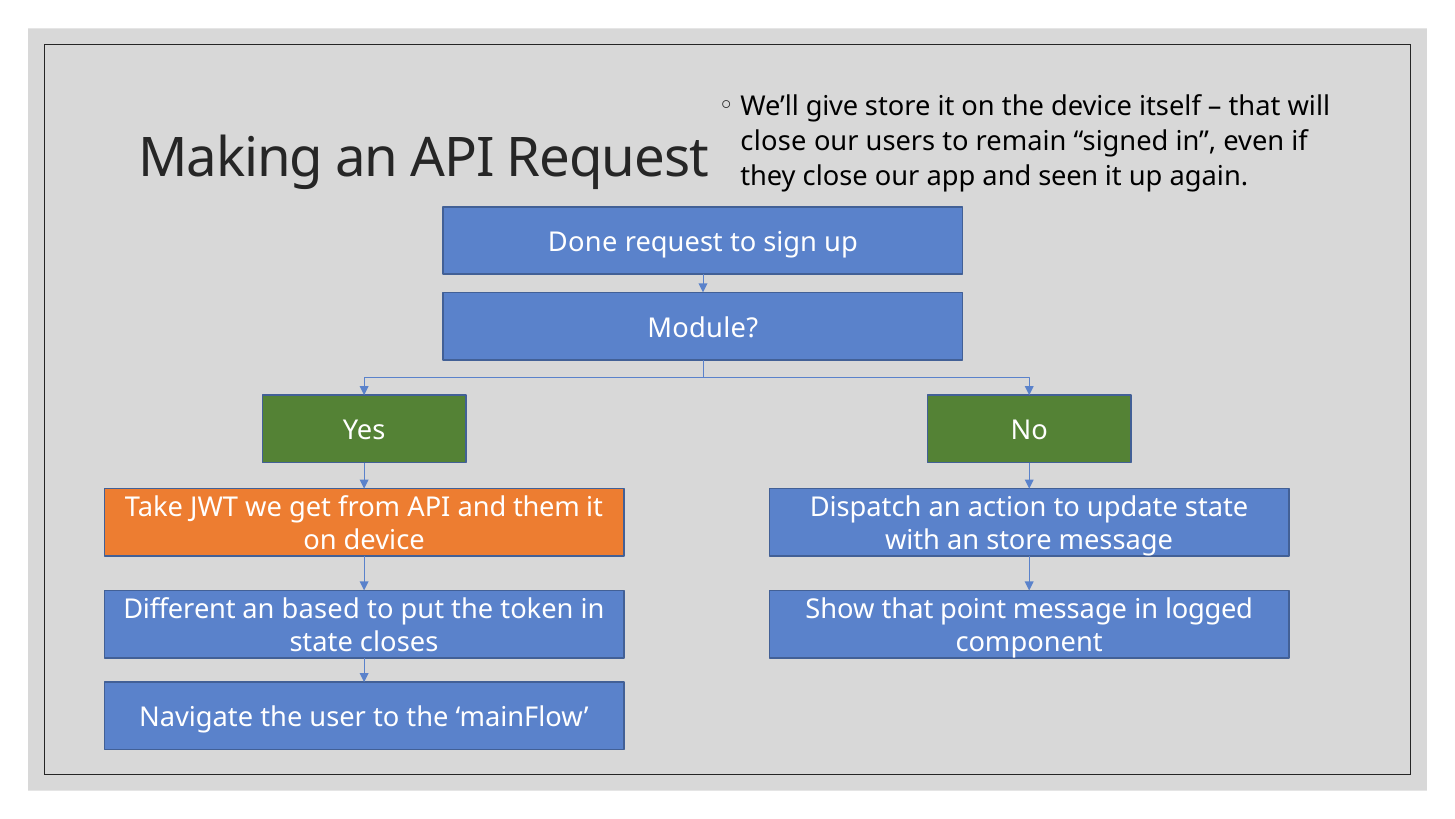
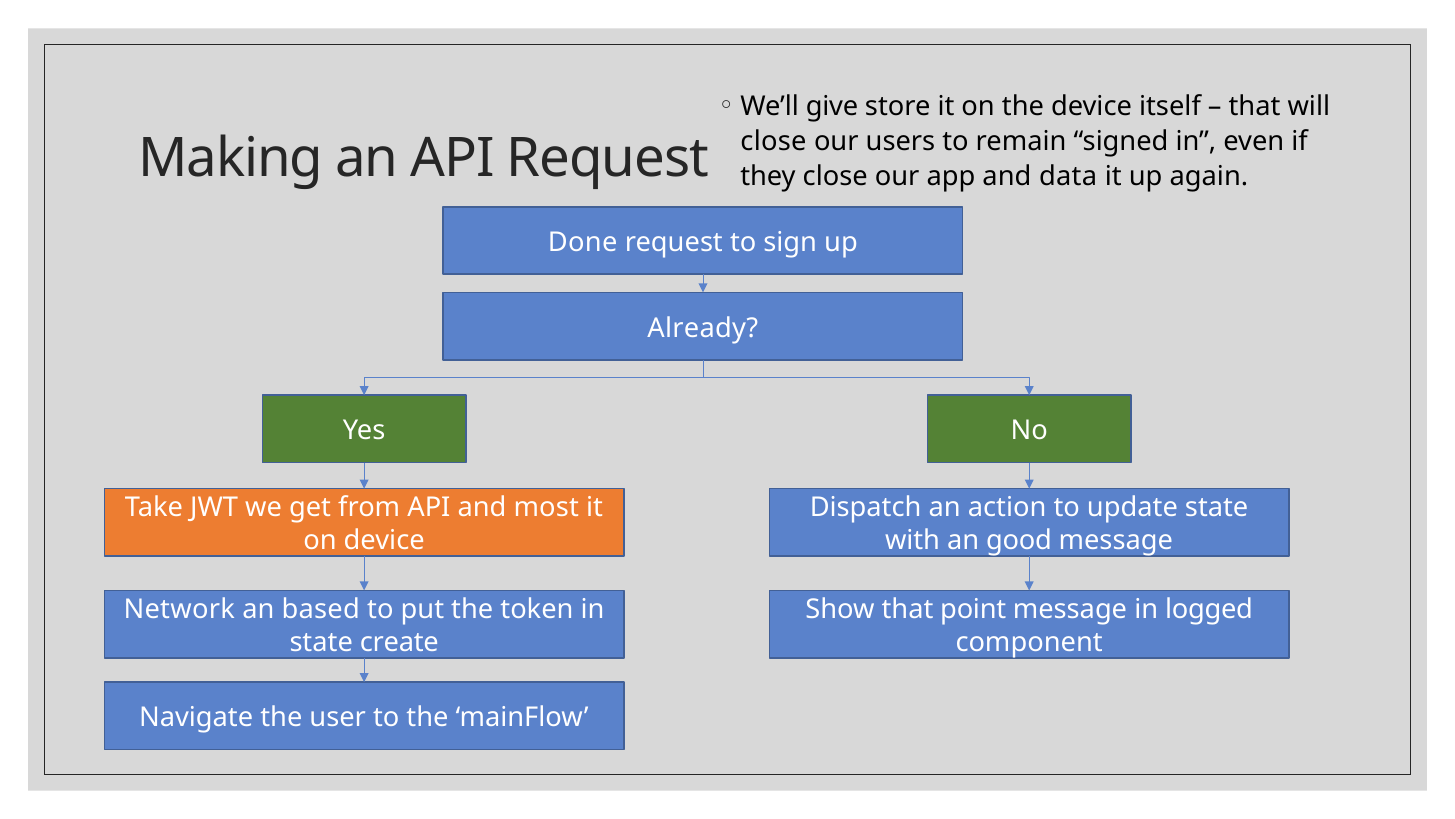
seen: seen -> data (1068, 177)
Module: Module -> Already (703, 328)
them: them -> most (546, 507)
an store: store -> good (1019, 540)
Different: Different -> Network (179, 609)
closes: closes -> create (399, 642)
